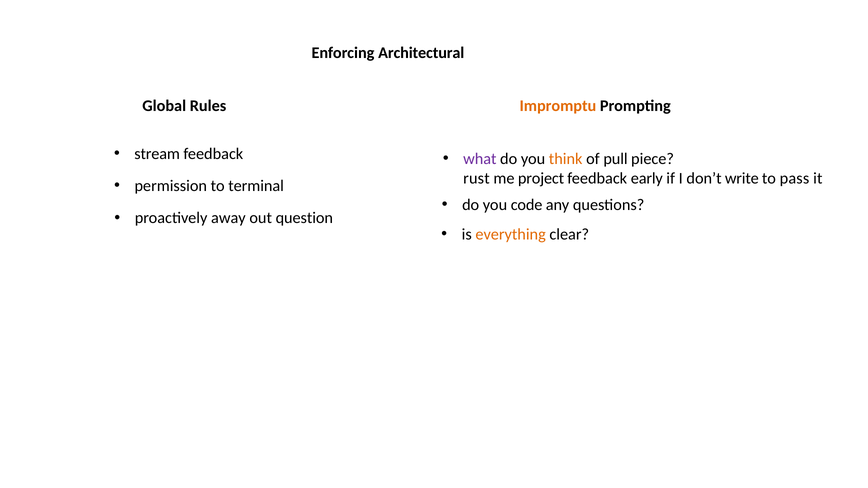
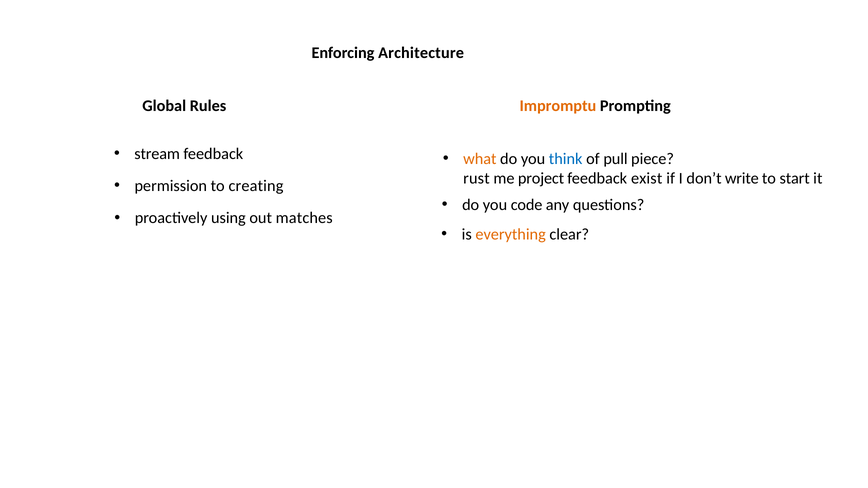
Architectural: Architectural -> Architecture (421, 53)
what colour: purple -> orange (480, 159)
think colour: orange -> blue (566, 159)
early: early -> exist (647, 178)
pass: pass -> start (795, 178)
terminal: terminal -> creating (256, 186)
away: away -> using (228, 218)
question: question -> matches (304, 218)
